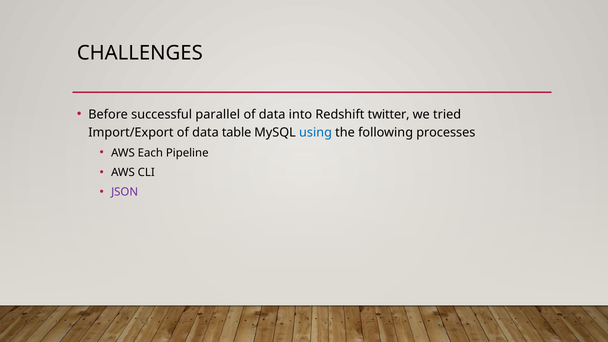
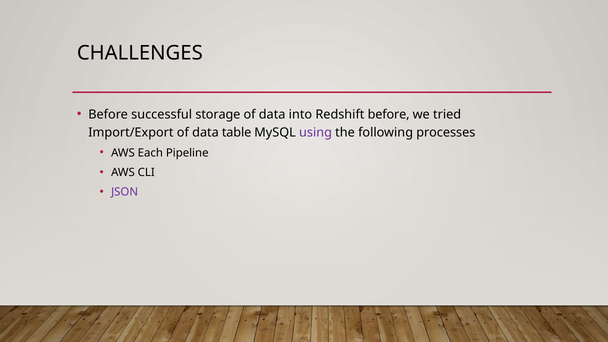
parallel: parallel -> storage (218, 114)
Redshift twitter: twitter -> before (389, 114)
using colour: blue -> purple (316, 133)
